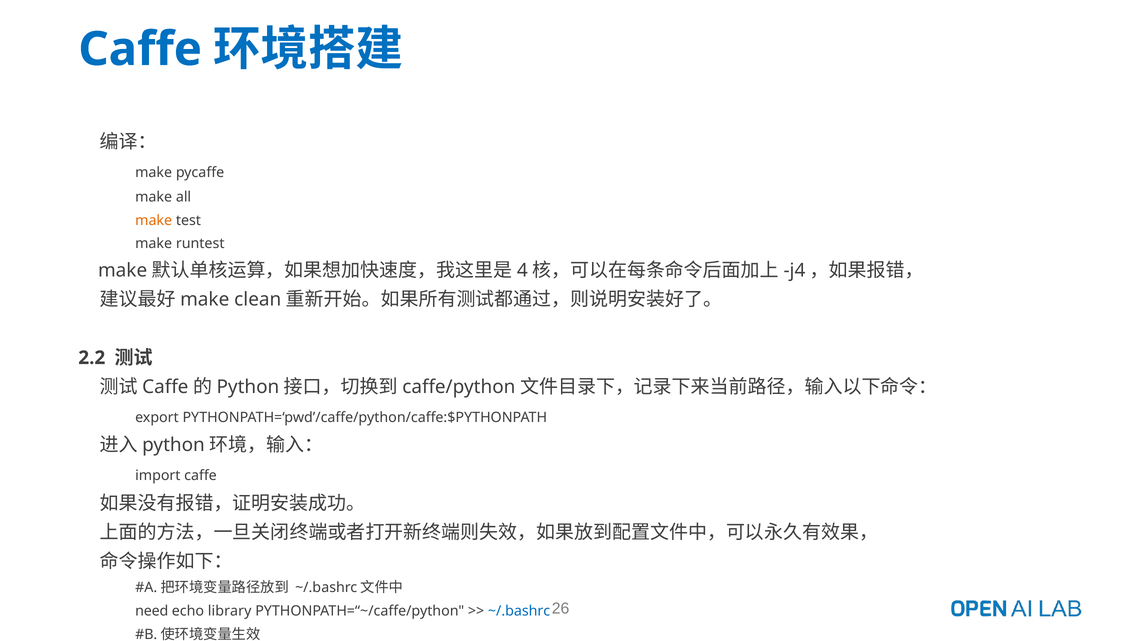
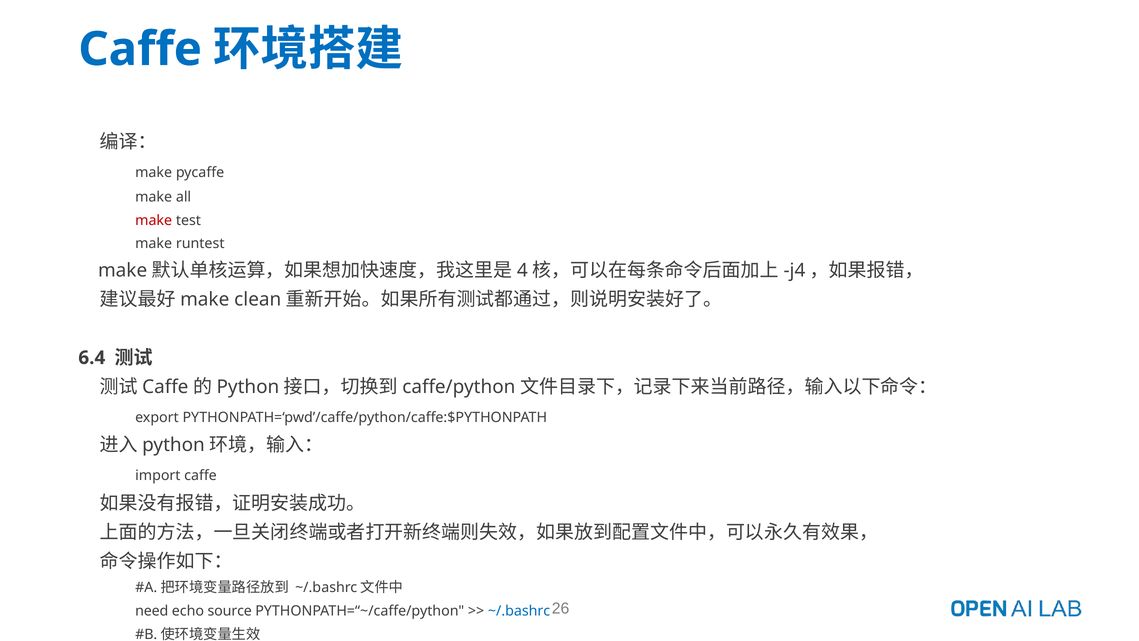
make colour: orange -> red (154, 220)
2.2: 2.2 -> 6.4 (92, 358)
echo library: library -> source (230, 611)
